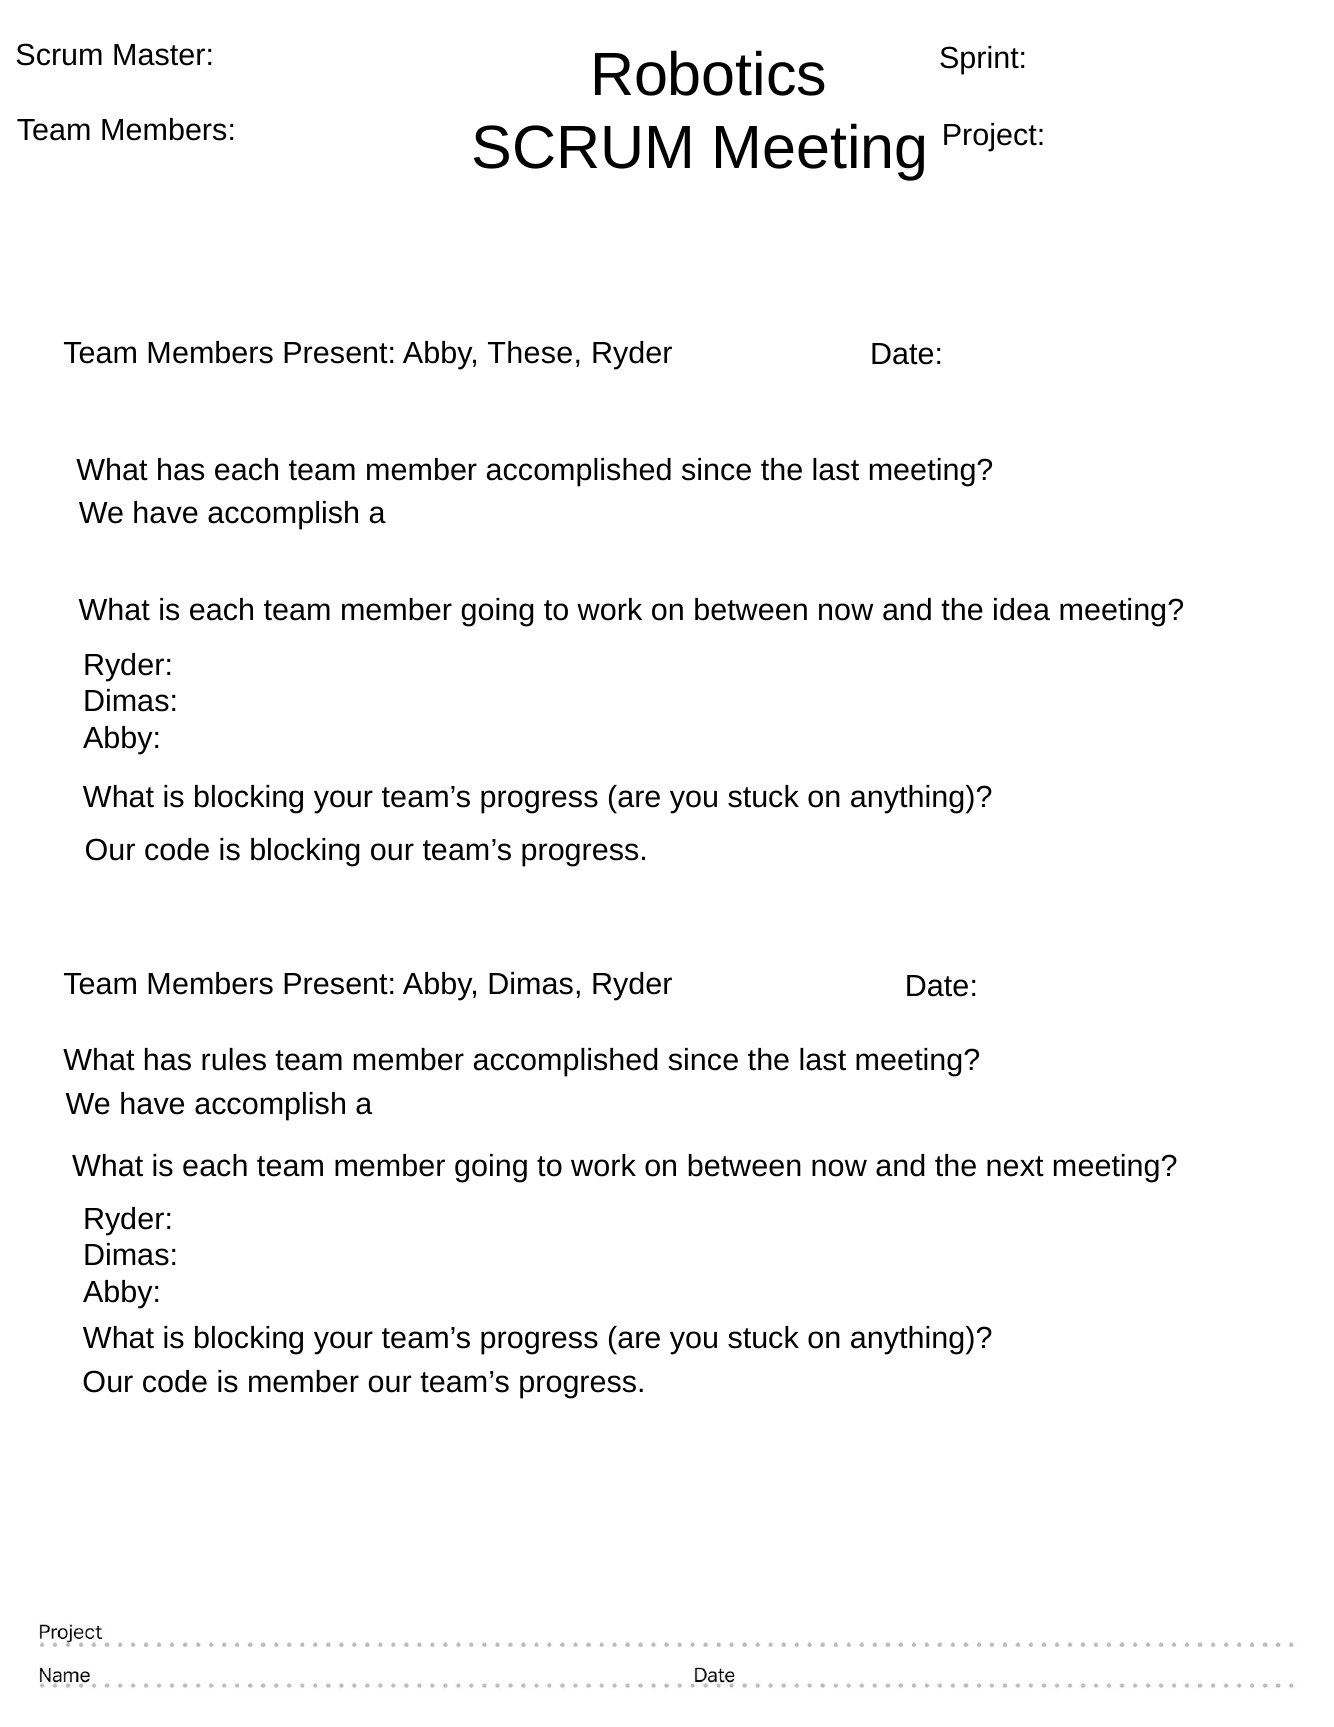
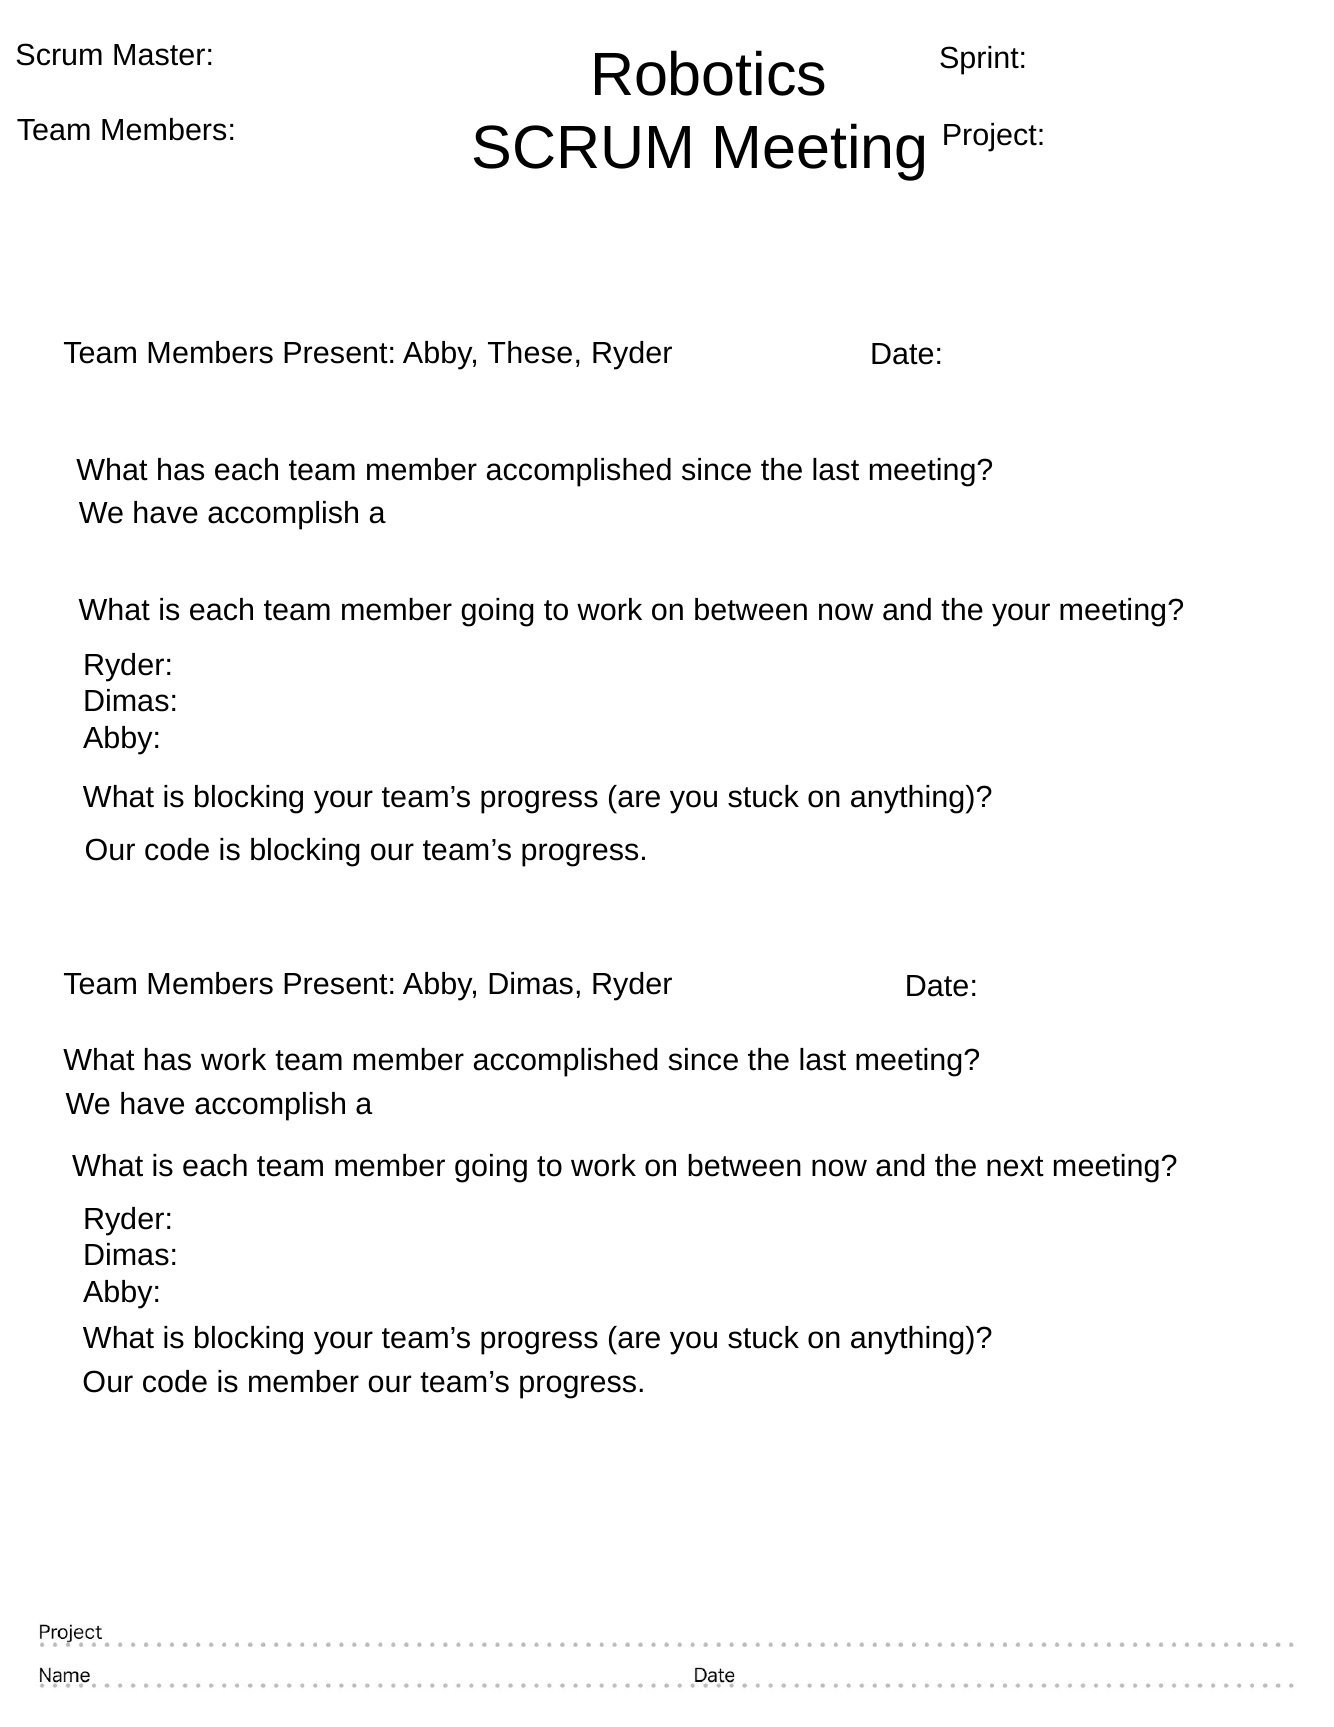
the idea: idea -> your (1021, 611)
has rules: rules -> work (234, 1060)
